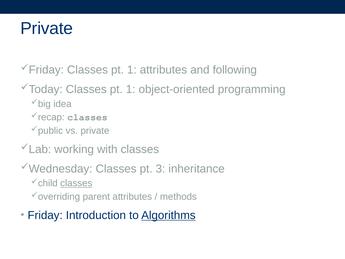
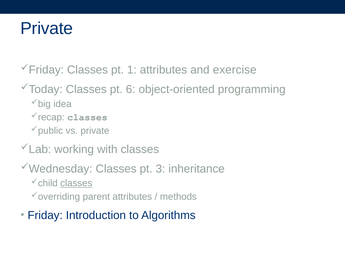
following: following -> exercise (235, 70)
1: 1 -> 6 (131, 89)
Algorithms underline: present -> none (168, 215)
